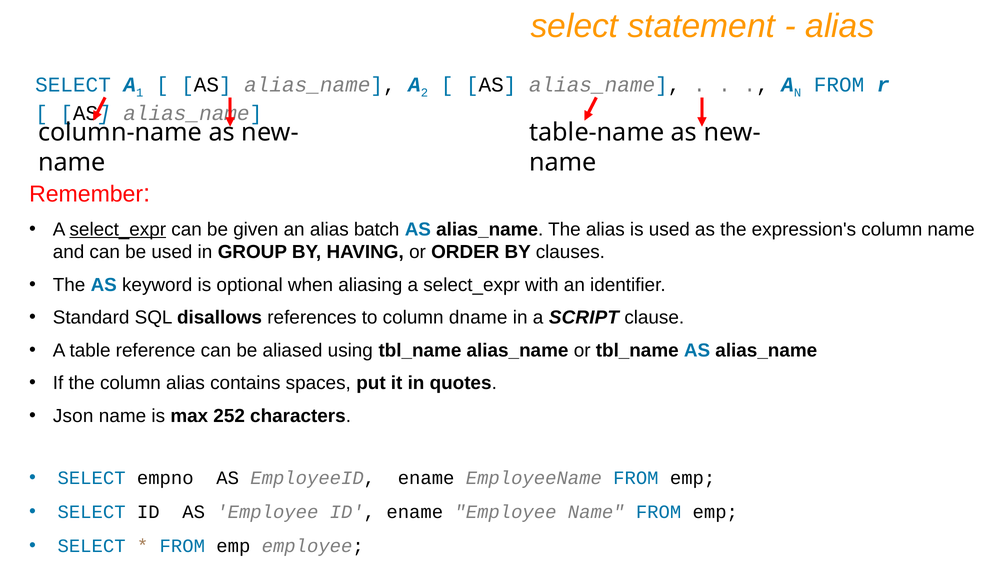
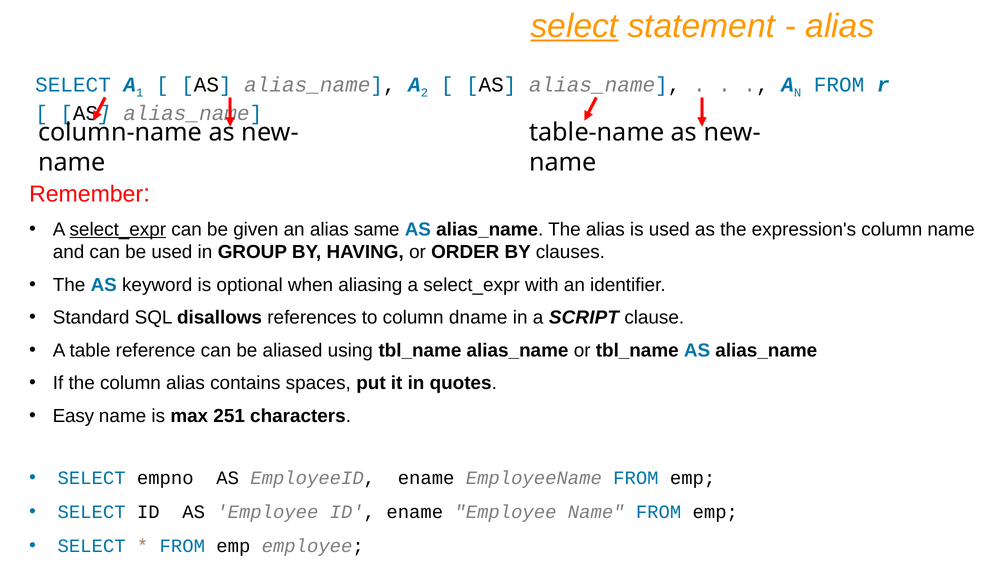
select underline: none -> present (574, 26)
batch: batch -> same (377, 229)
Json: Json -> Easy (73, 416)
252: 252 -> 251 (229, 416)
